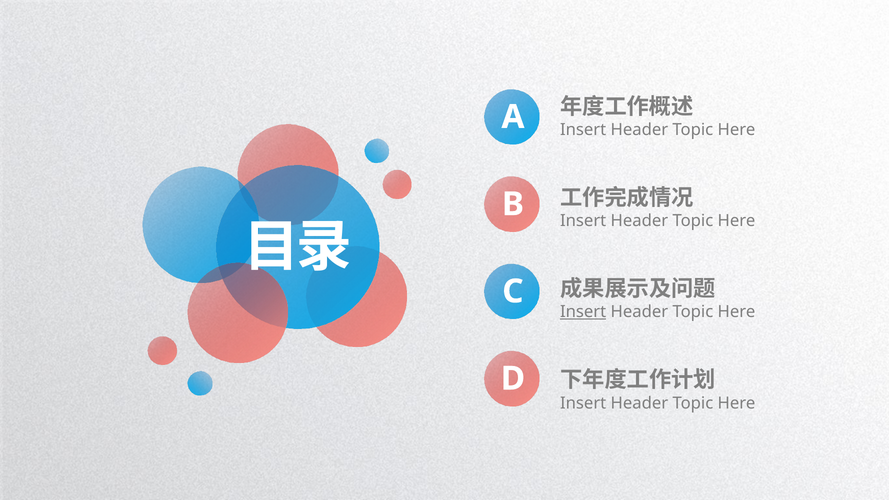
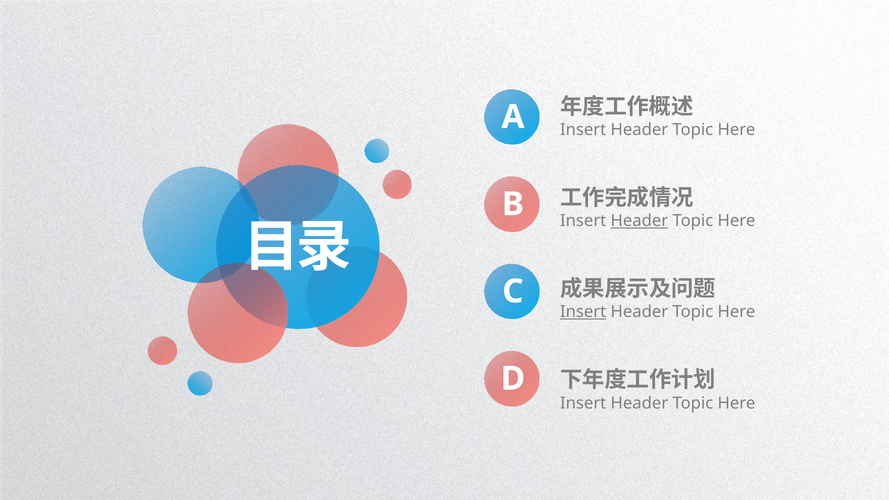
Header underline: none -> present (639, 221)
